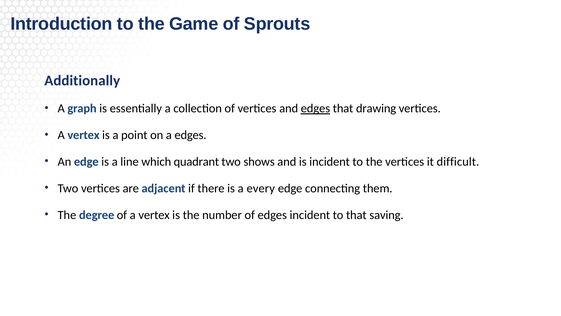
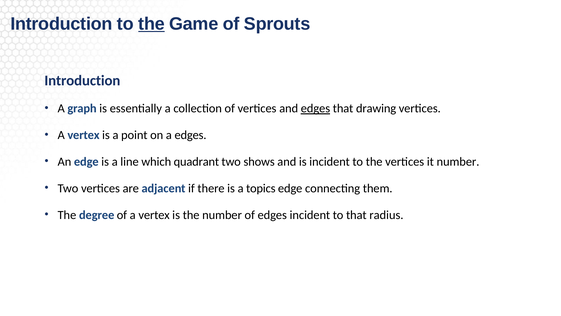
the underline: none -> present (152, 24)
Additionally: Additionally -> Introduction (82, 81)
it difficult: difficult -> number (458, 162)
every: every -> topics (261, 188)
saving: saving -> radius (386, 215)
